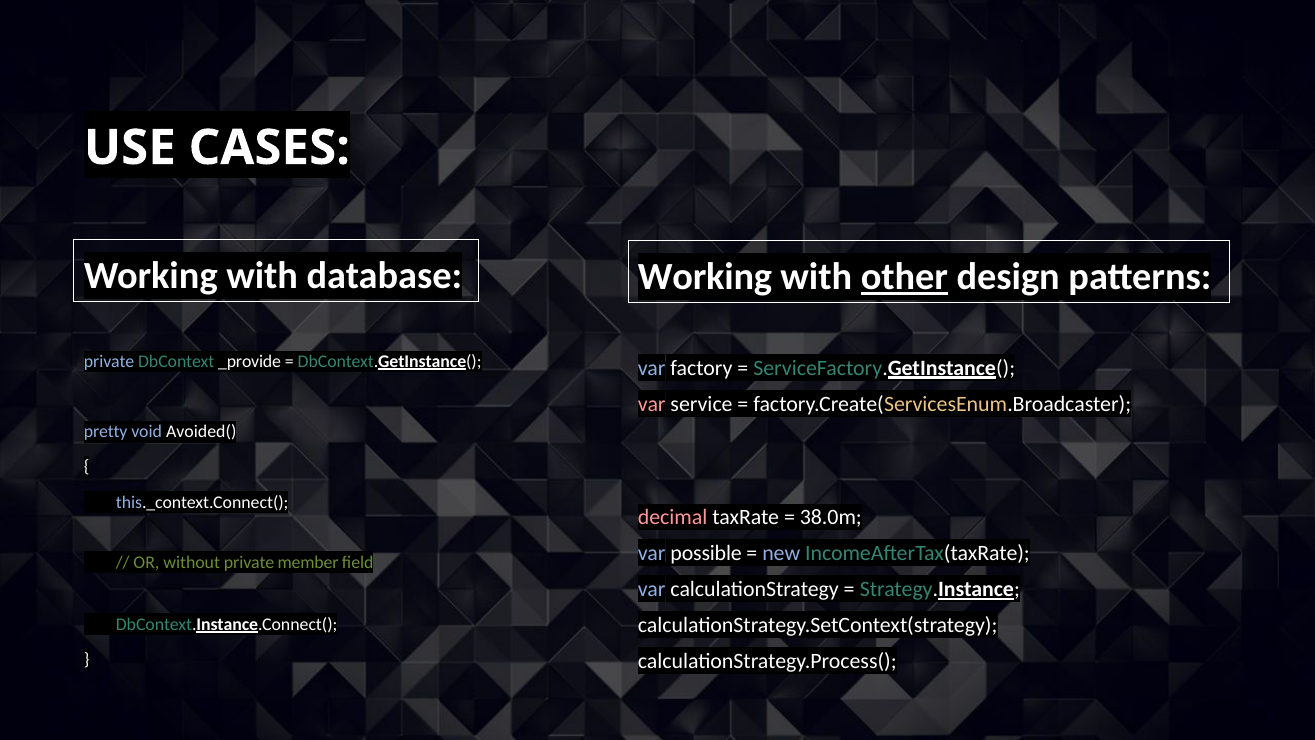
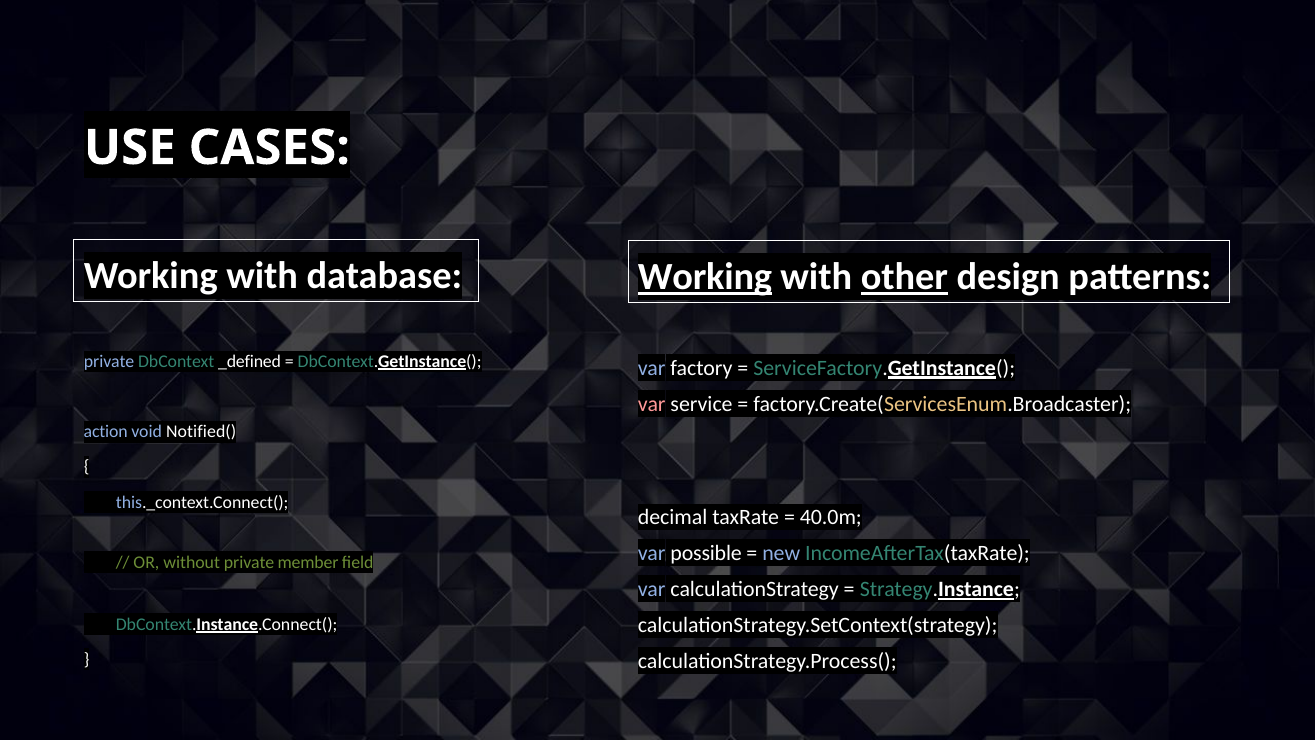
Working underline: none -> present (705, 277)
_provide: _provide -> _defined (250, 362)
pretty: pretty -> action (106, 432)
Avoided(: Avoided( -> Notified( (201, 432)
decimal colour: pink -> white (673, 517)
38.0m: 38.0m -> 40.0m (831, 517)
